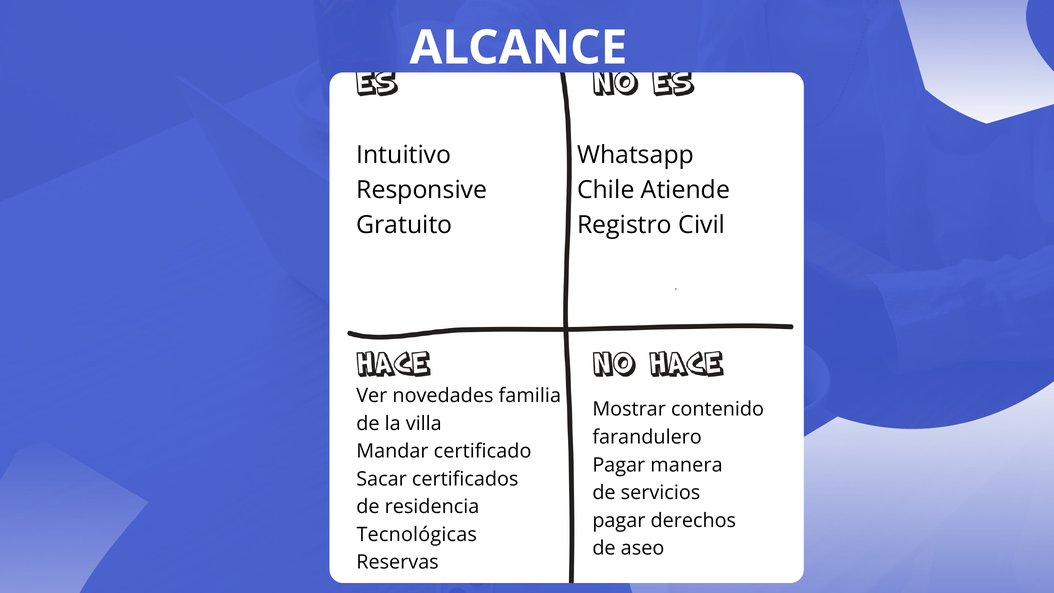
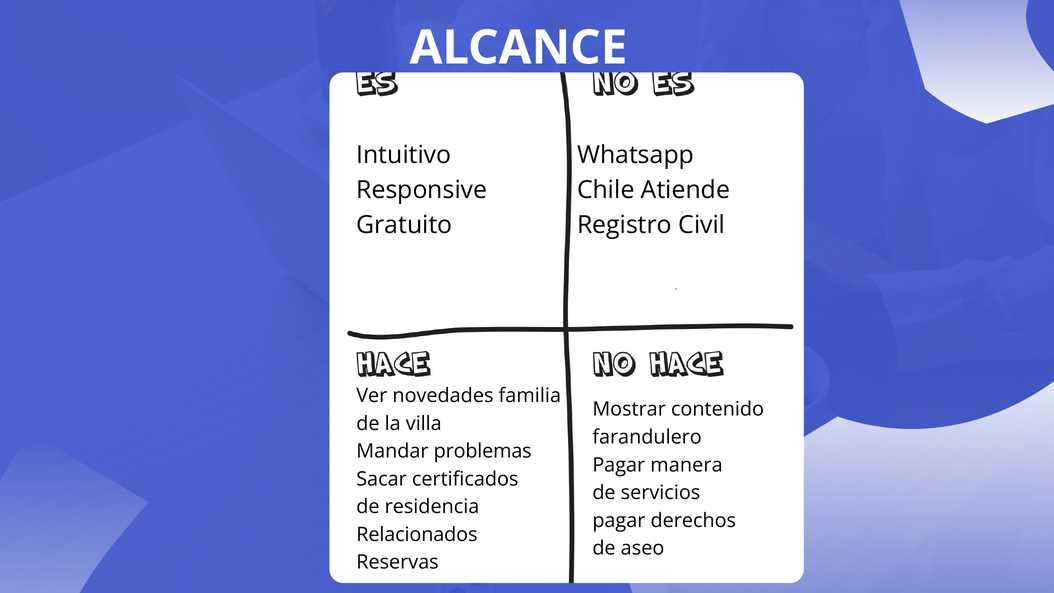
certificado: certificado -> problemas (483, 451)
Tecnológicas: Tecnológicas -> Relacionados (417, 535)
